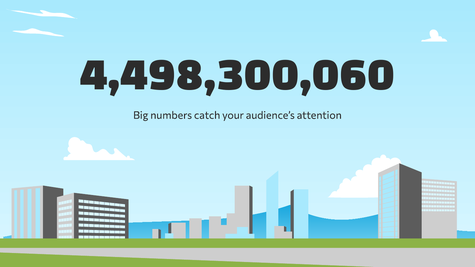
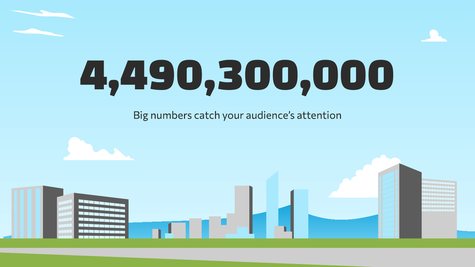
4,498,300,060: 4,498,300,060 -> 4,490,300,000 (237, 74)
